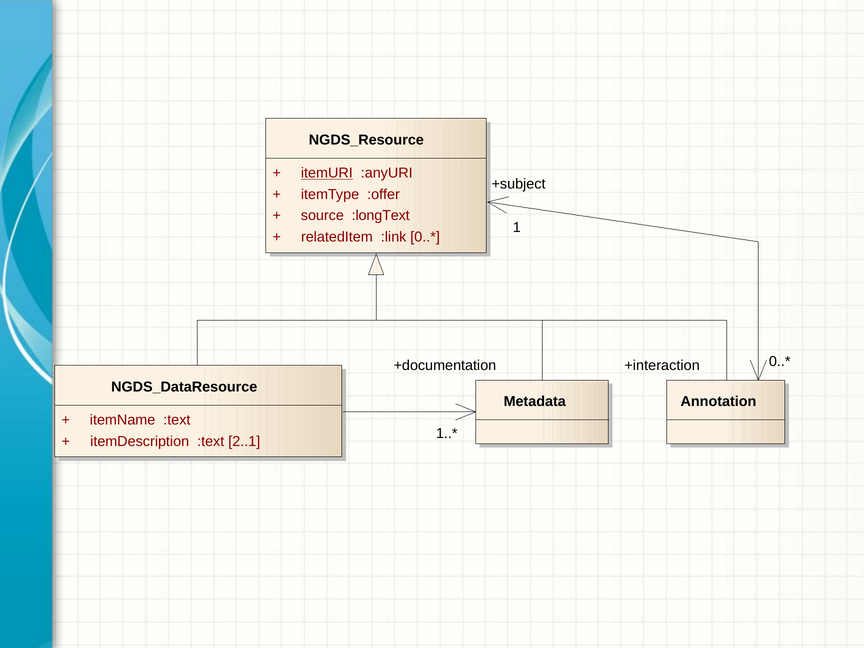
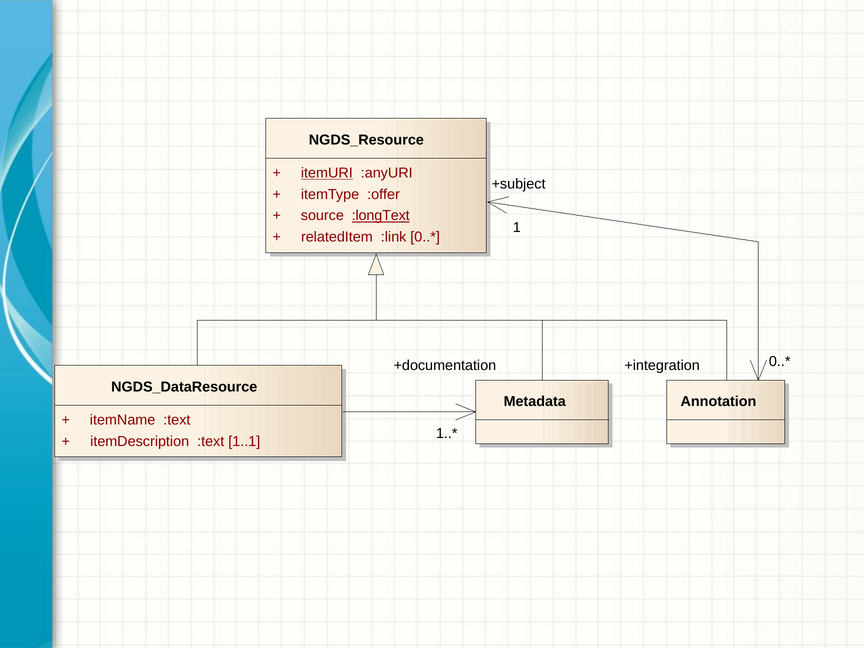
:longText underline: none -> present (381, 216)
+interaction: +interaction -> +integration (662, 366)
2..1: 2..1 -> 1..1 (244, 441)
